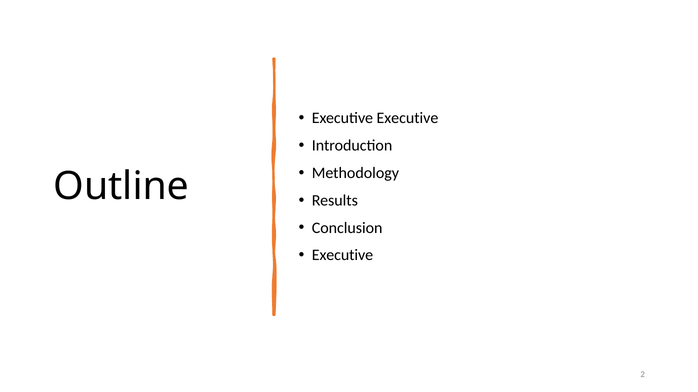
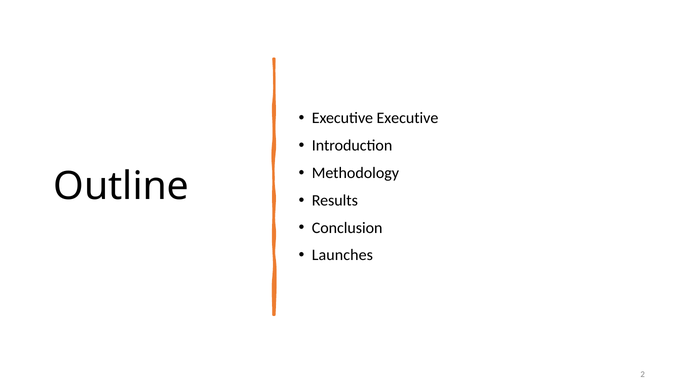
Executive: Executive -> Launches (342, 256)
